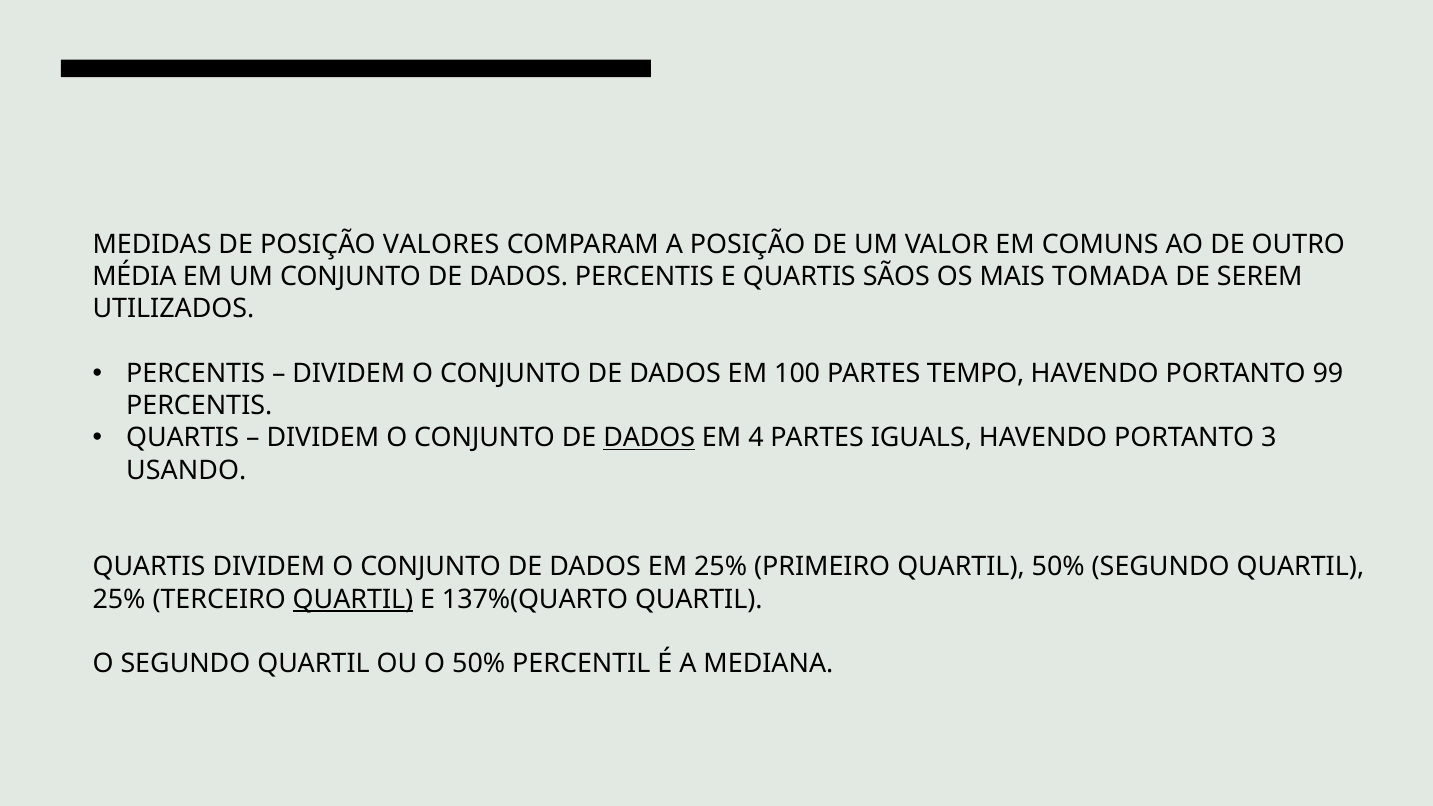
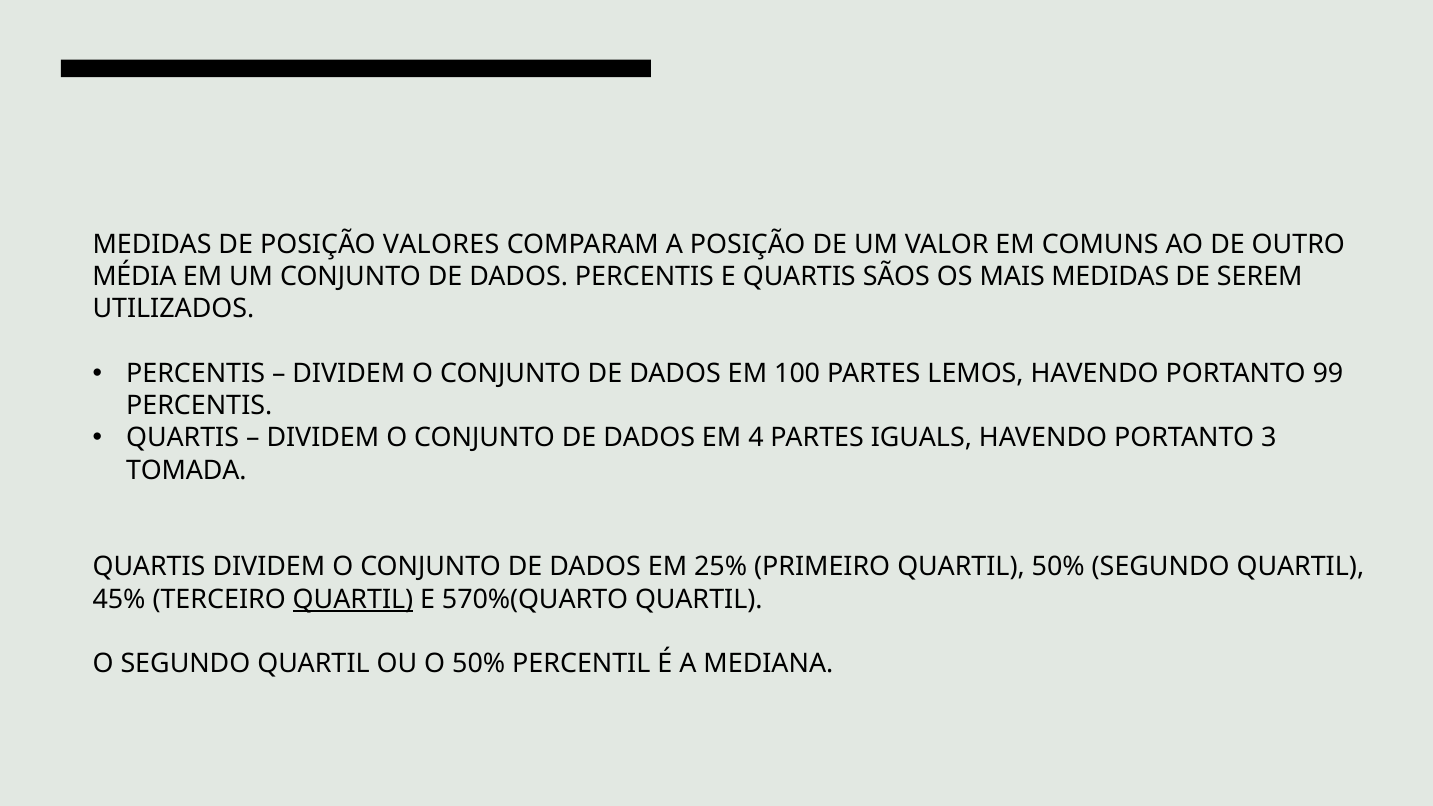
MAIS TOMADA: TOMADA -> MEDIDAS (1110, 277)
TEMPO: TEMPO -> LEMOS (976, 374)
DADOS underline: present -> none (649, 438)
USANDO: USANDO -> TOMADA (186, 470)
25%: 25% -> 45% (119, 599)
137%(QUARTO: 137%(QUARTO -> 570%(QUARTO (535, 599)
